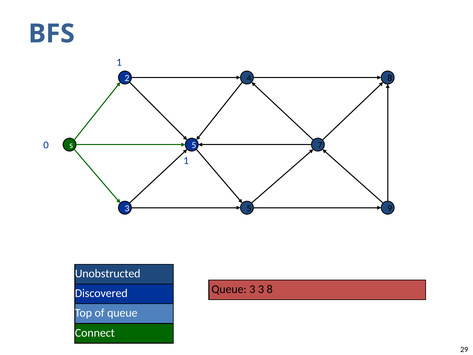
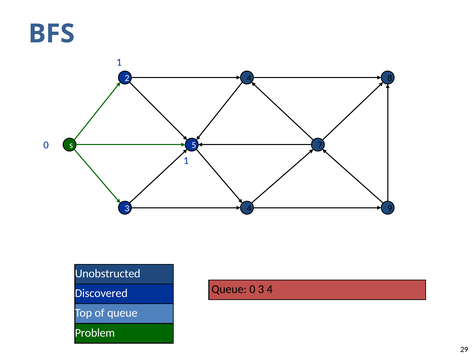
5: 5 -> 4 (249, 208)
Queue 3: 3 -> 0 (252, 289)
8: 8 -> 4 (270, 289)
Connect: Connect -> Problem (95, 333)
